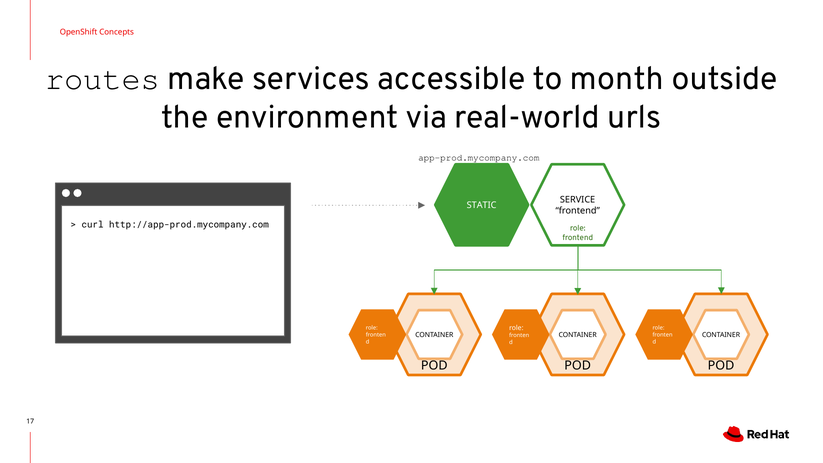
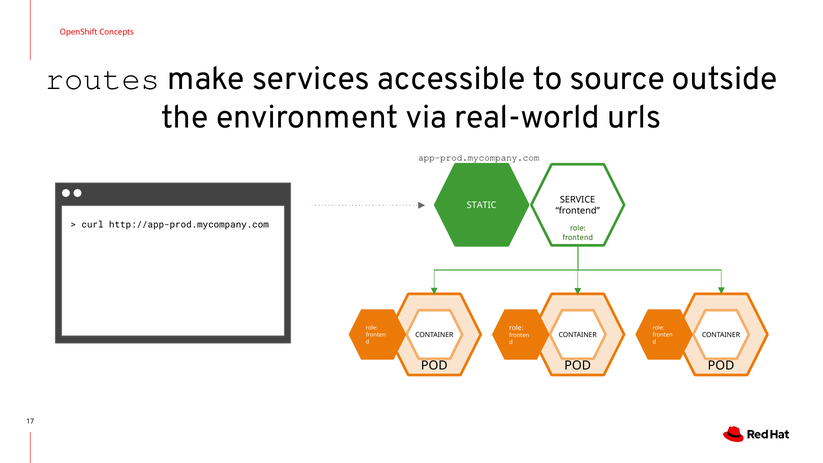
month: month -> source (617, 79)
